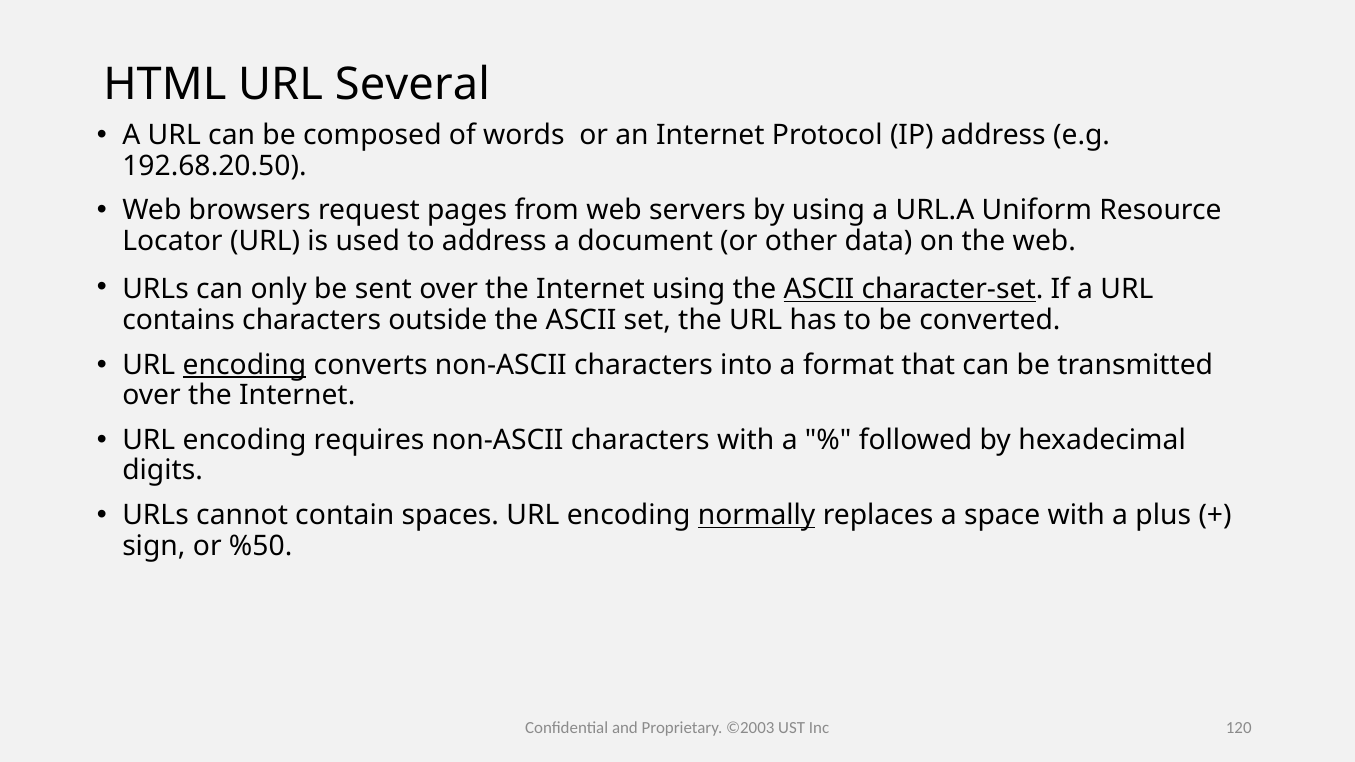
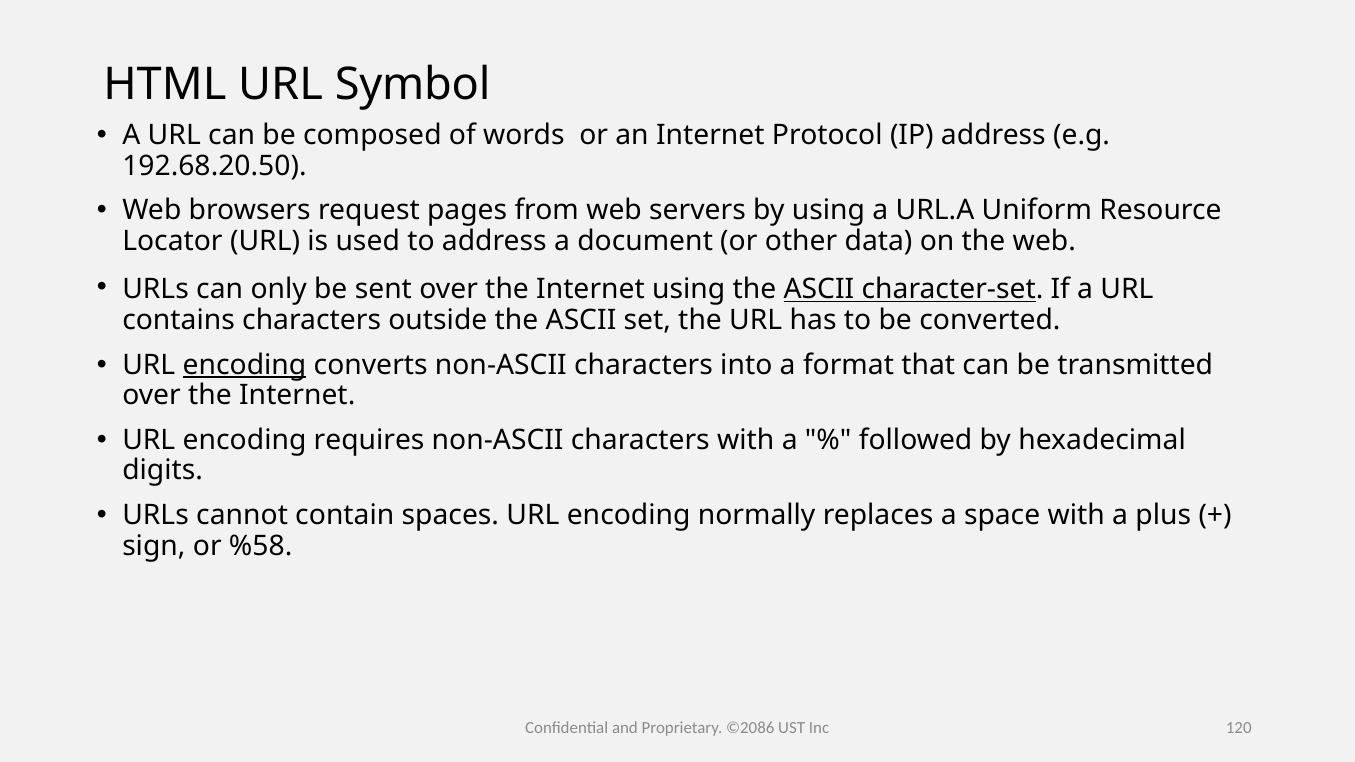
Several: Several -> Symbol (413, 84)
normally underline: present -> none (757, 515)
%50: %50 -> %58 (261, 546)
©2003: ©2003 -> ©2086 (750, 728)
